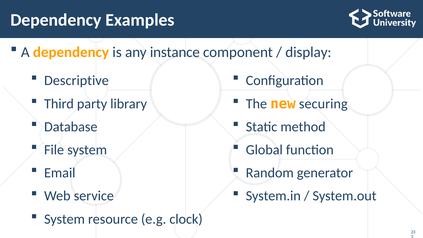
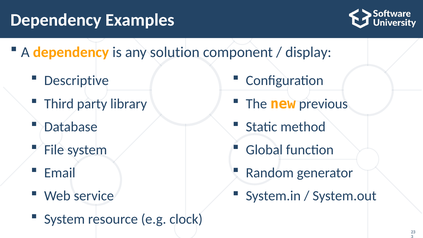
instance: instance -> solution (175, 52)
securing: securing -> previous (323, 104)
